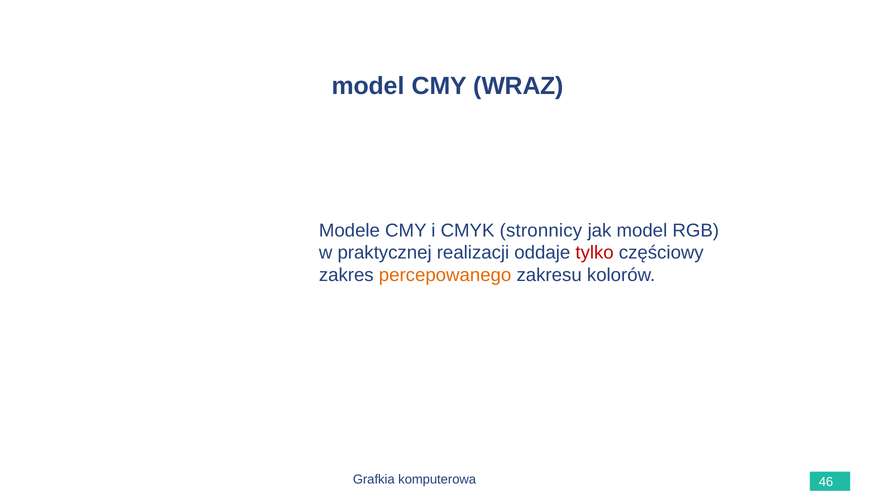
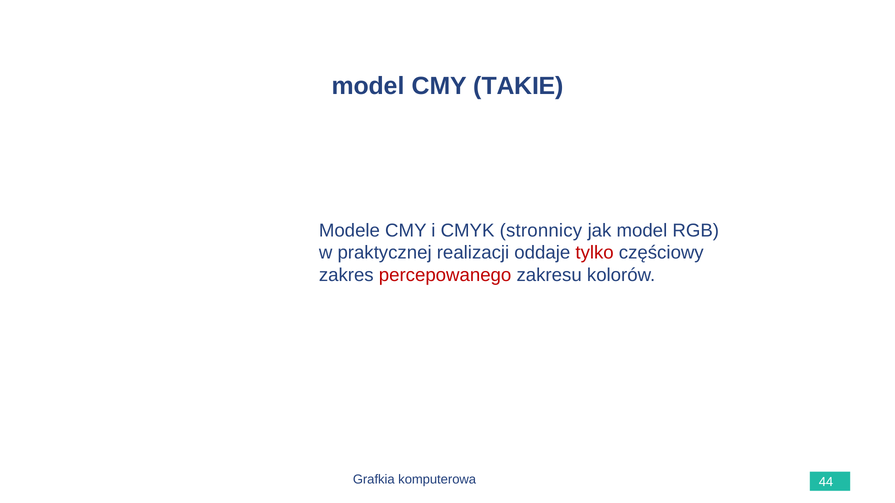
WRAZ: WRAZ -> TAKIE (518, 86)
percepowanego colour: orange -> red (445, 275)
46: 46 -> 44 (826, 483)
